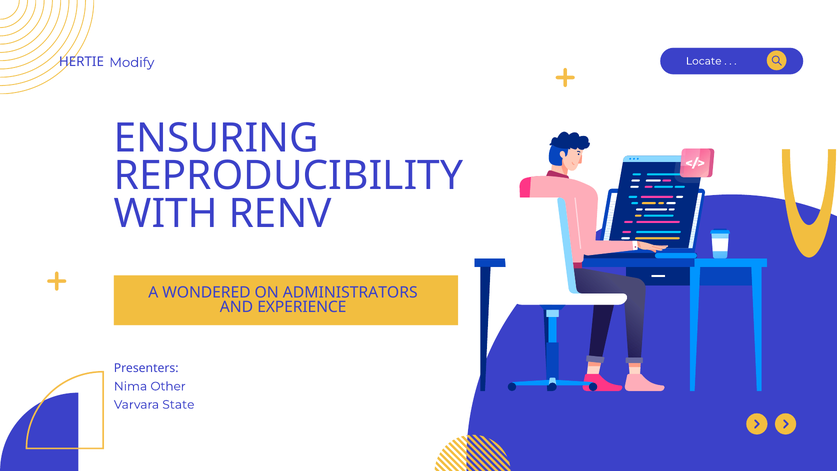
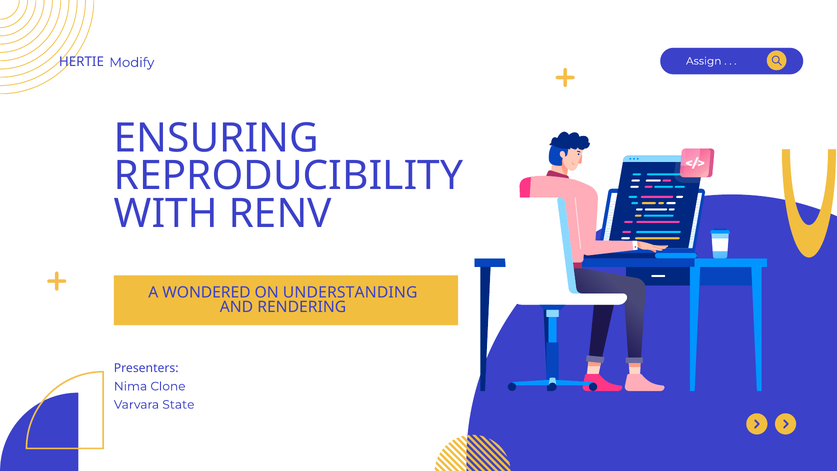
Locate: Locate -> Assign (704, 61)
ADMINISTRATORS: ADMINISTRATORS -> UNDERSTANDING (350, 292)
EXPERIENCE: EXPERIENCE -> RENDERING (302, 307)
Other: Other -> Clone (168, 386)
